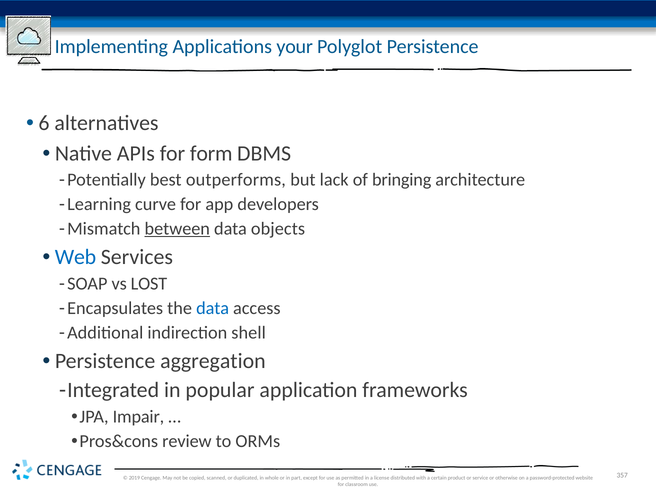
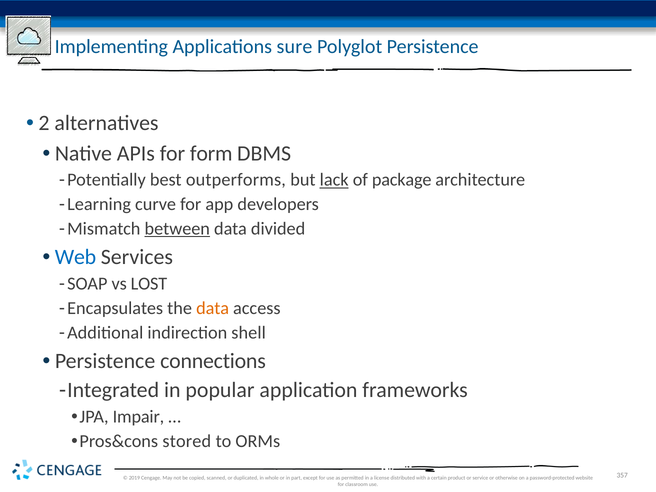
your: your -> sure (294, 47)
6: 6 -> 2 (44, 123)
lack underline: none -> present (334, 180)
bringing: bringing -> package (402, 180)
objects: objects -> divided (278, 229)
data colour: blue -> orange (213, 308)
aggregation: aggregation -> connections (213, 361)
review: review -> stored (187, 441)
